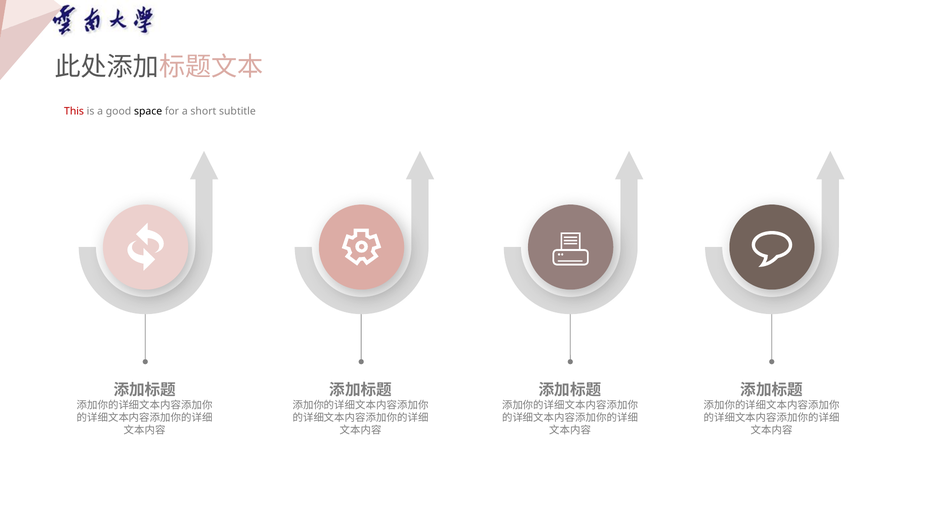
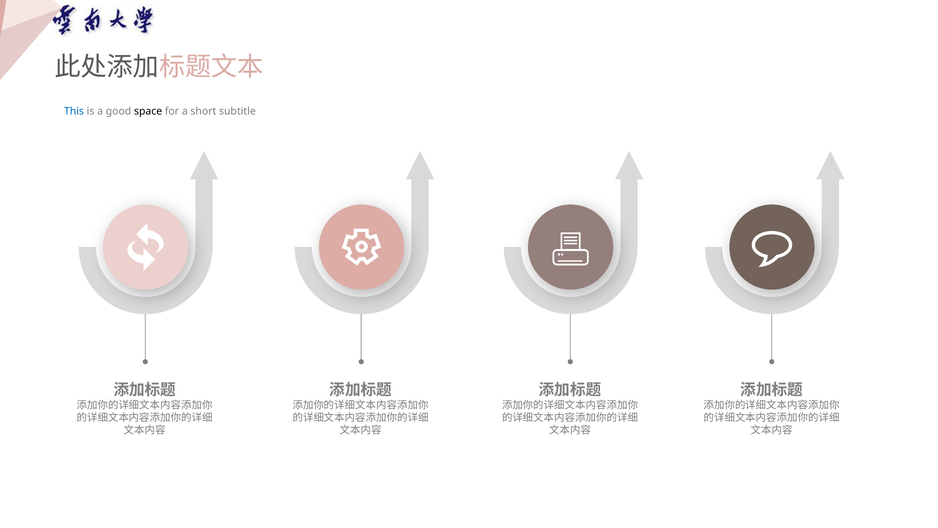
This colour: red -> blue (74, 111)
